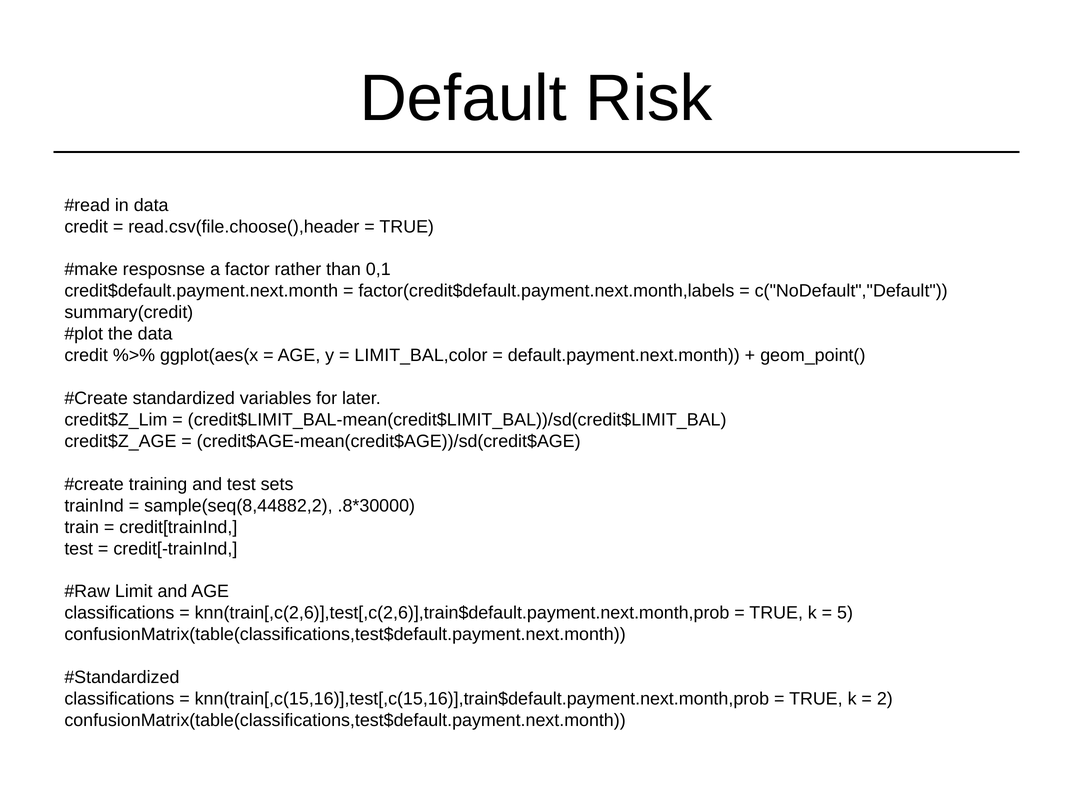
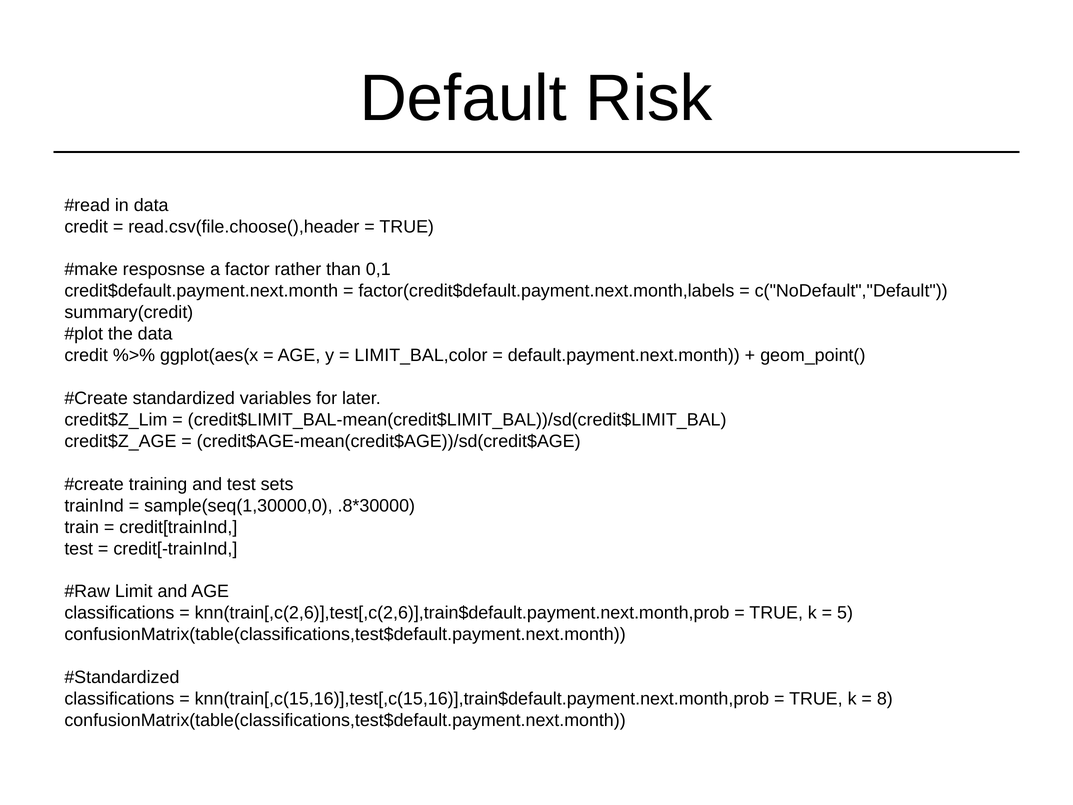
sample(seq(8,44882,2: sample(seq(8,44882,2 -> sample(seq(1,30000,0 (238, 506)
2: 2 -> 8 (885, 699)
